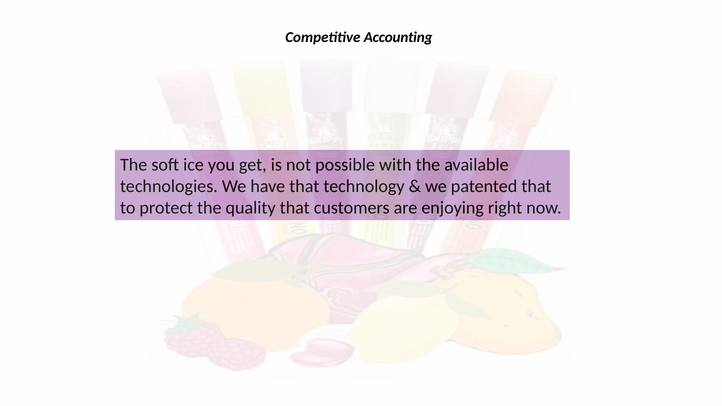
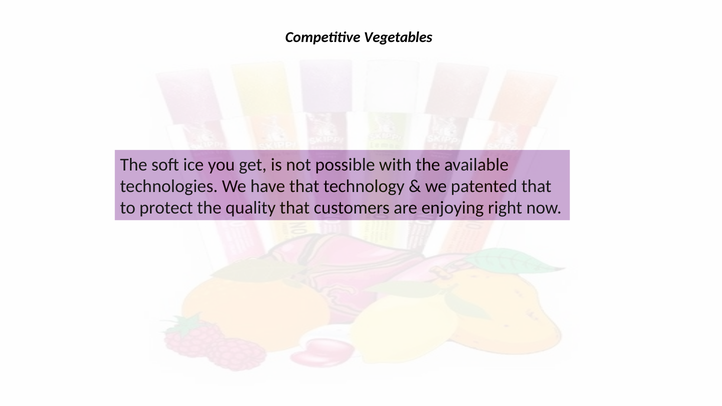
Accounting: Accounting -> Vegetables (398, 37)
